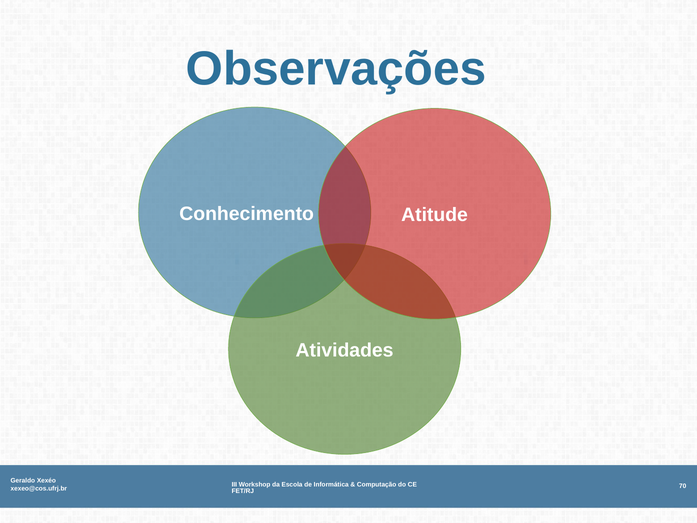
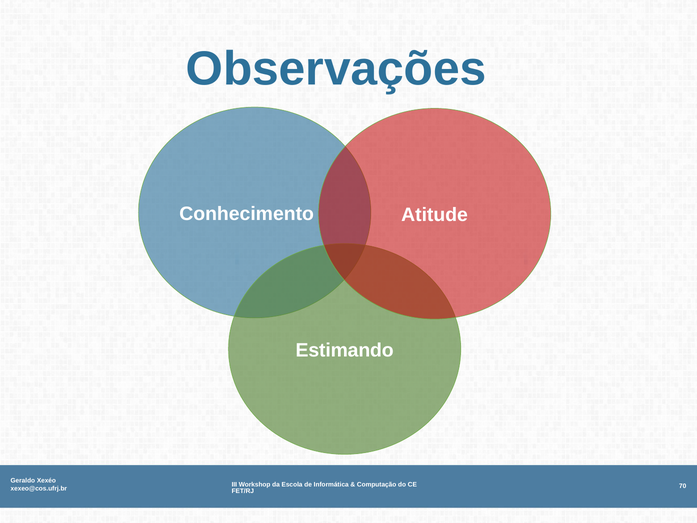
Atividades: Atividades -> Estimando (345, 350)
